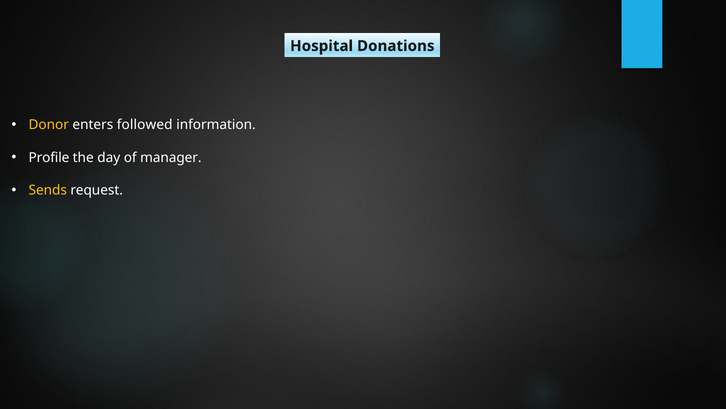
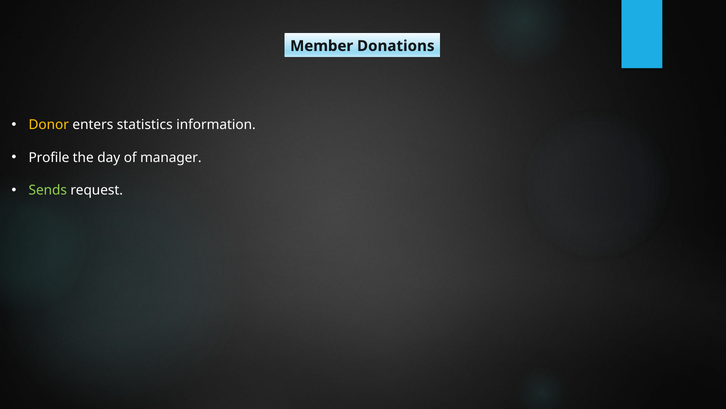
Hospital: Hospital -> Member (322, 46)
followed: followed -> statistics (145, 125)
Sends colour: yellow -> light green (48, 190)
